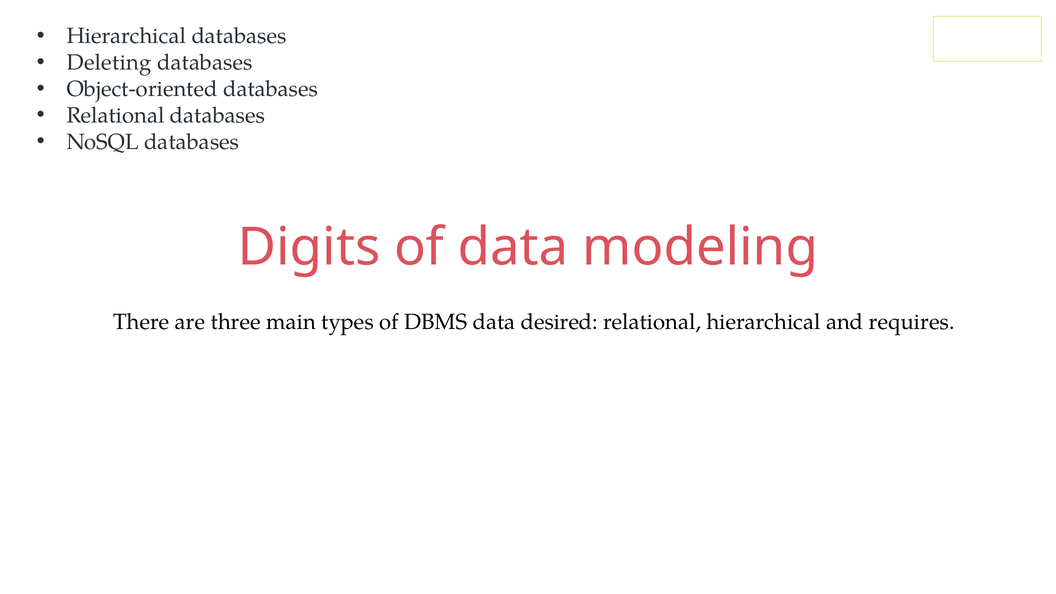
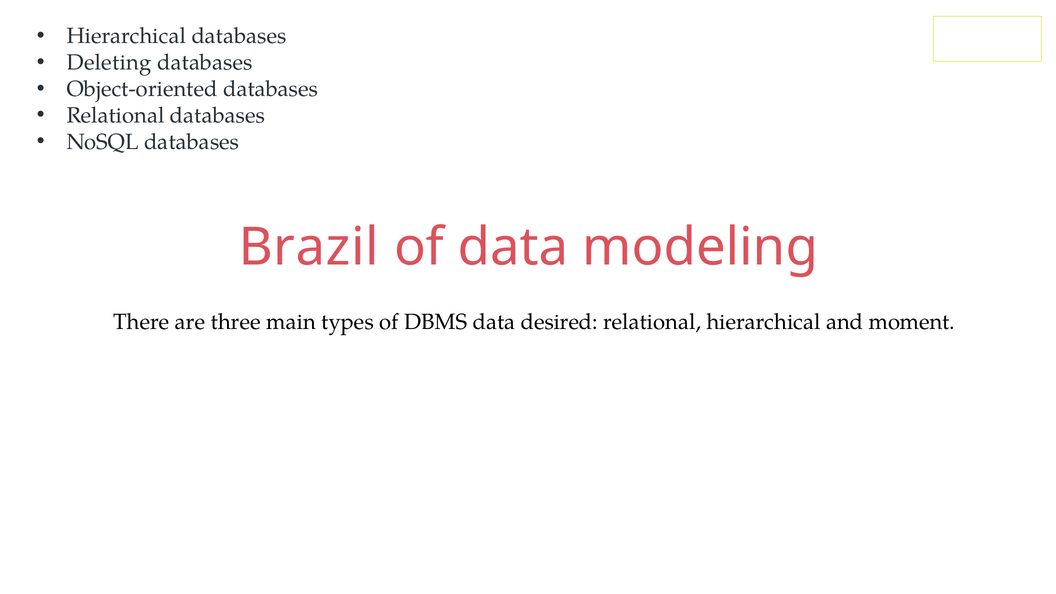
Digits: Digits -> Brazil (309, 248)
requires: requires -> moment (912, 322)
